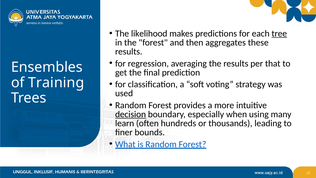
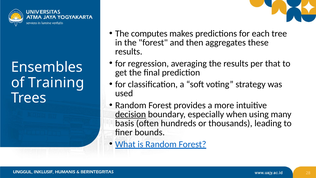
likelihood: likelihood -> computes (149, 34)
tree underline: present -> none (279, 34)
learn: learn -> basis (125, 123)
